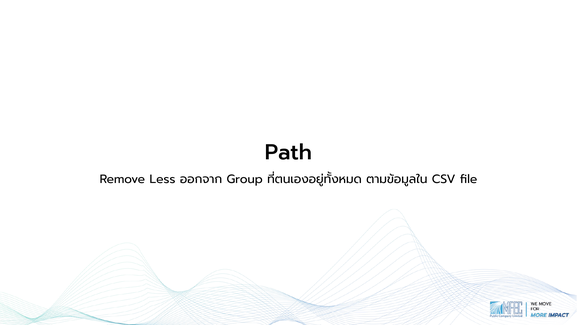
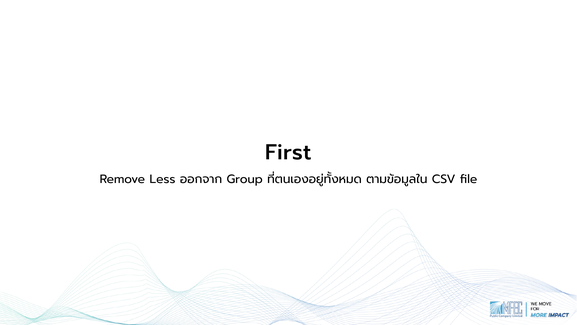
Path: Path -> First (288, 152)
